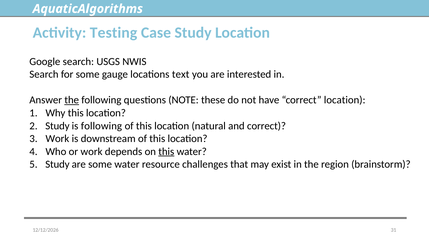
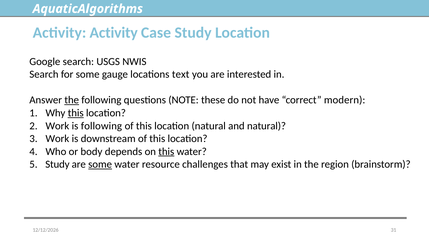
Activity Testing: Testing -> Activity (114, 33)
correct location: location -> modern (345, 100)
this underline: none -> present (76, 113)
Study: Study -> Work (57, 126)
and correct: correct -> natural (266, 126)
or work: work -> body (91, 152)
some underline: none -> present (100, 165)
